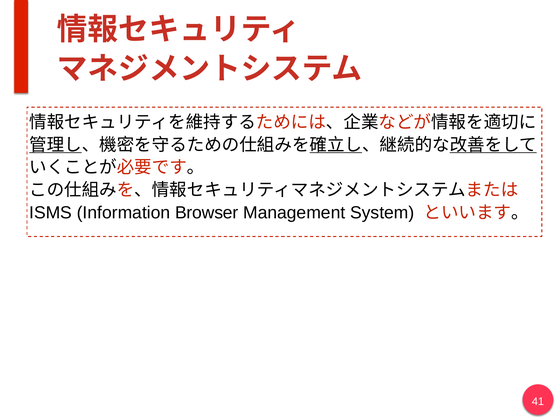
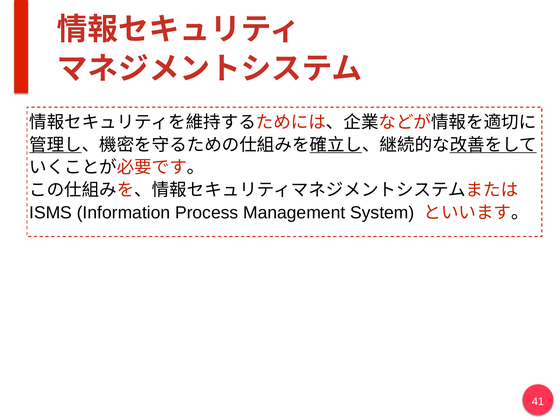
Browser: Browser -> Process (207, 213)
